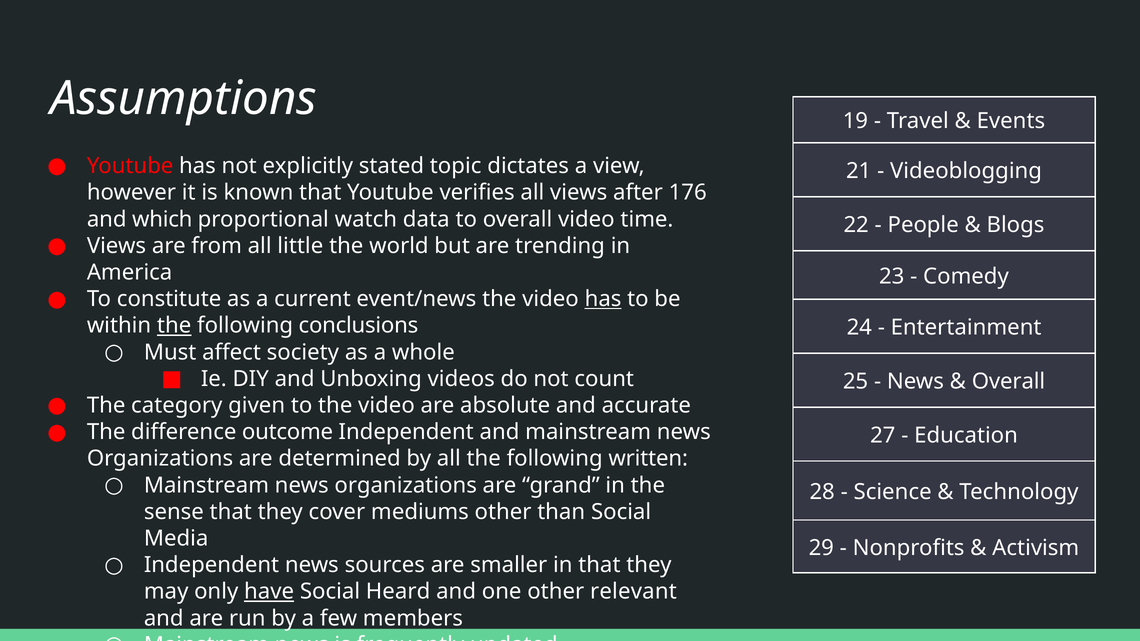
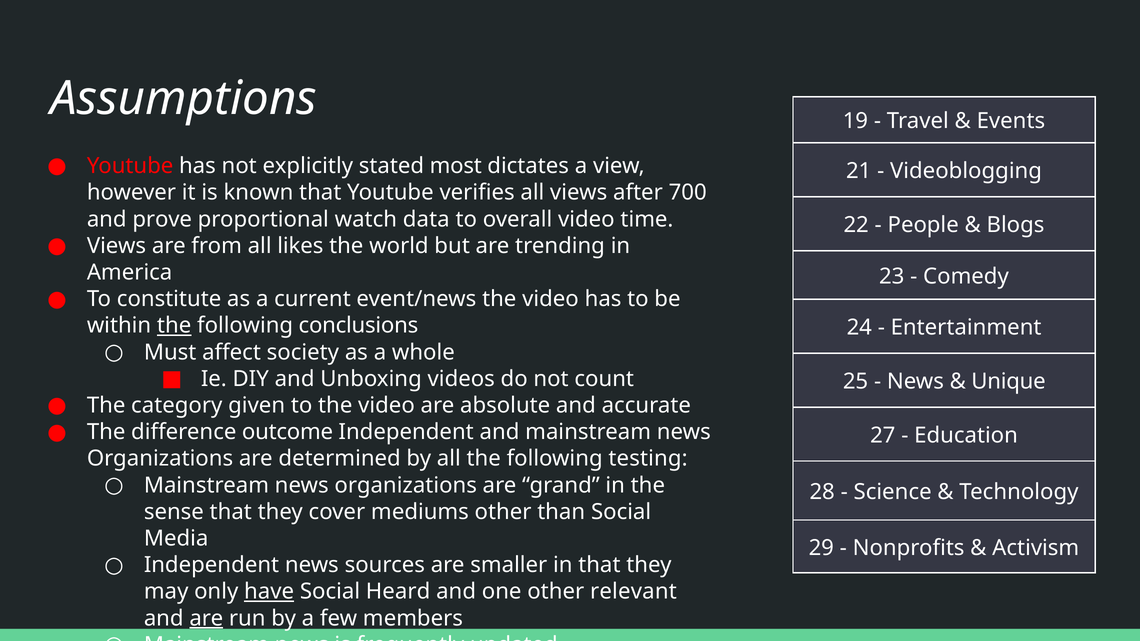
topic: topic -> most (456, 166)
176: 176 -> 700 (688, 193)
which: which -> prove (162, 219)
little: little -> likes (300, 246)
has underline: present -> none (603, 299)
Overall: Overall -> Unique (1009, 382)
written: written -> testing (648, 459)
are underline: none -> present (206, 619)
